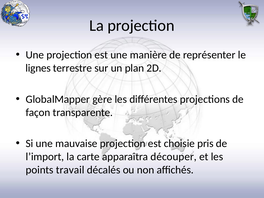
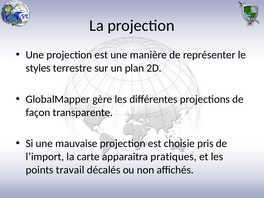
lignes: lignes -> styles (38, 68)
découper: découper -> pratiques (174, 157)
